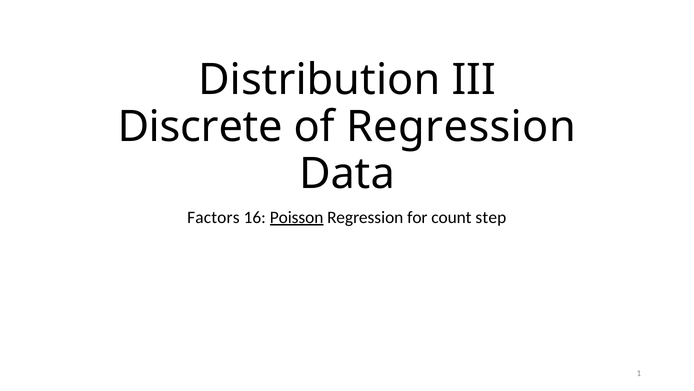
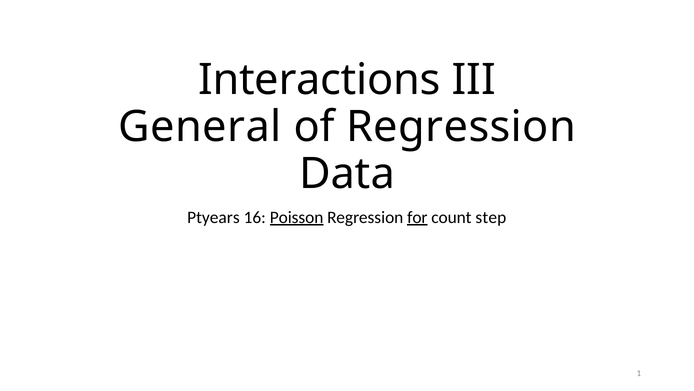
Distribution: Distribution -> Interactions (319, 80)
Discrete: Discrete -> General (200, 127)
Factors: Factors -> Ptyears (213, 217)
for underline: none -> present (417, 217)
